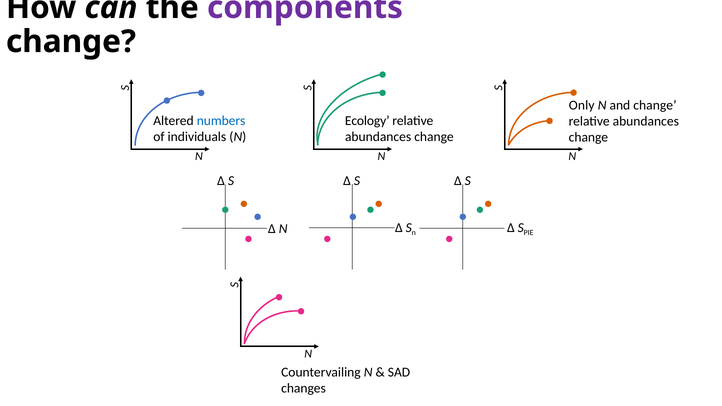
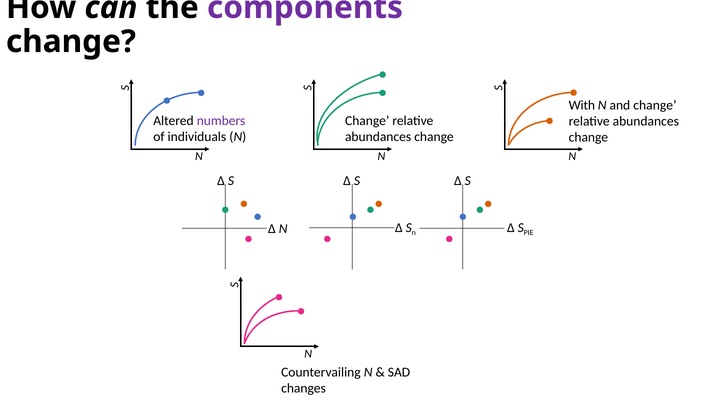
Only: Only -> With (582, 105)
numbers colour: blue -> purple (221, 121)
Ecology: Ecology -> Change (367, 121)
